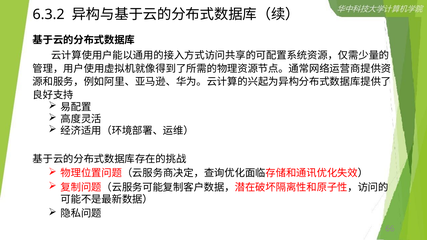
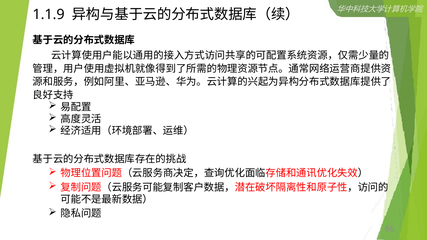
6.3.2: 6.3.2 -> 1.1.9 (49, 15)
